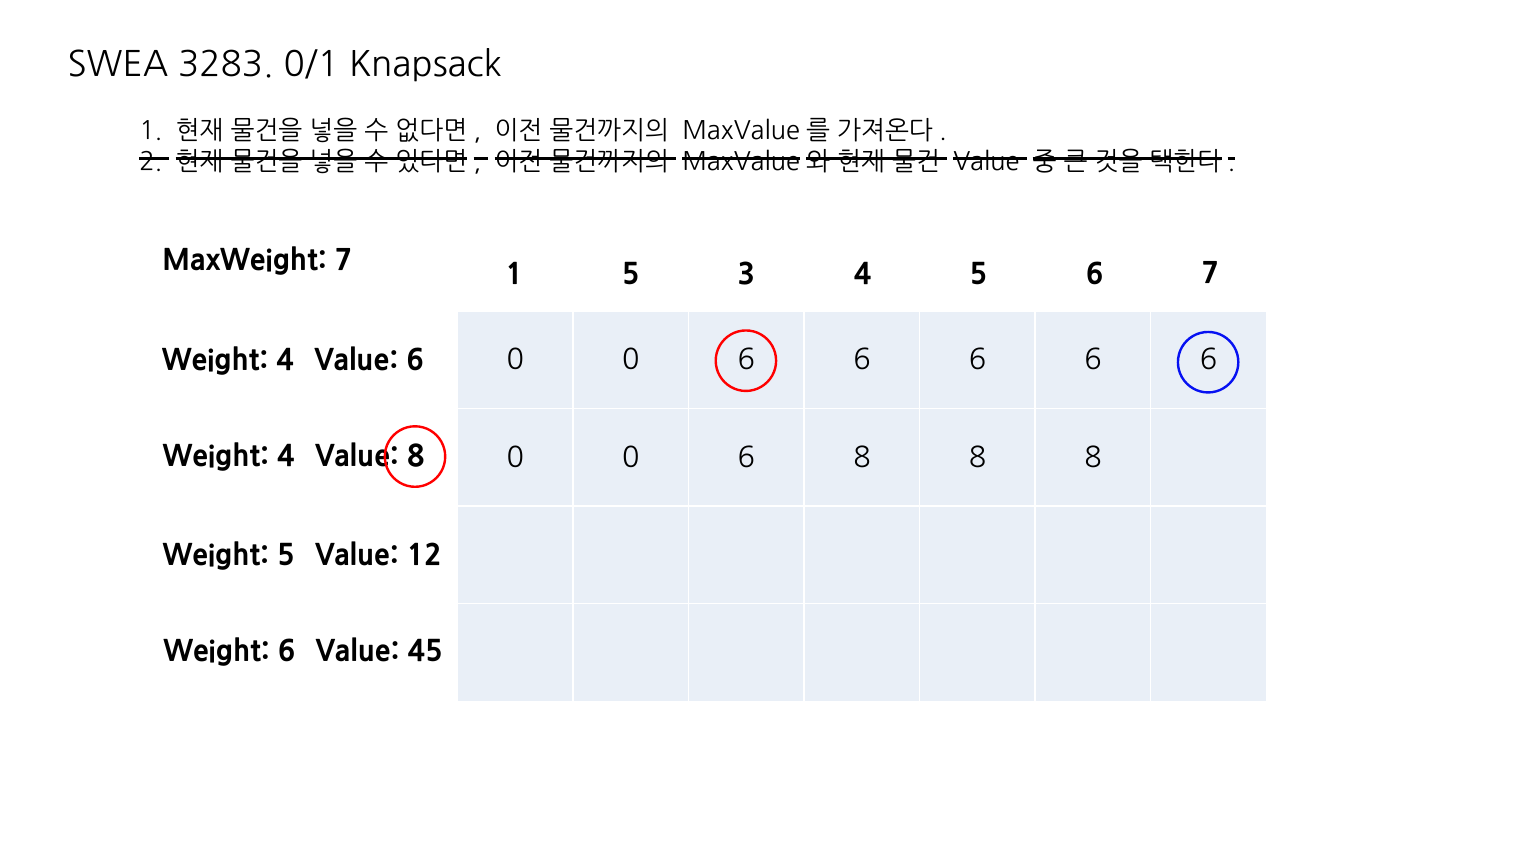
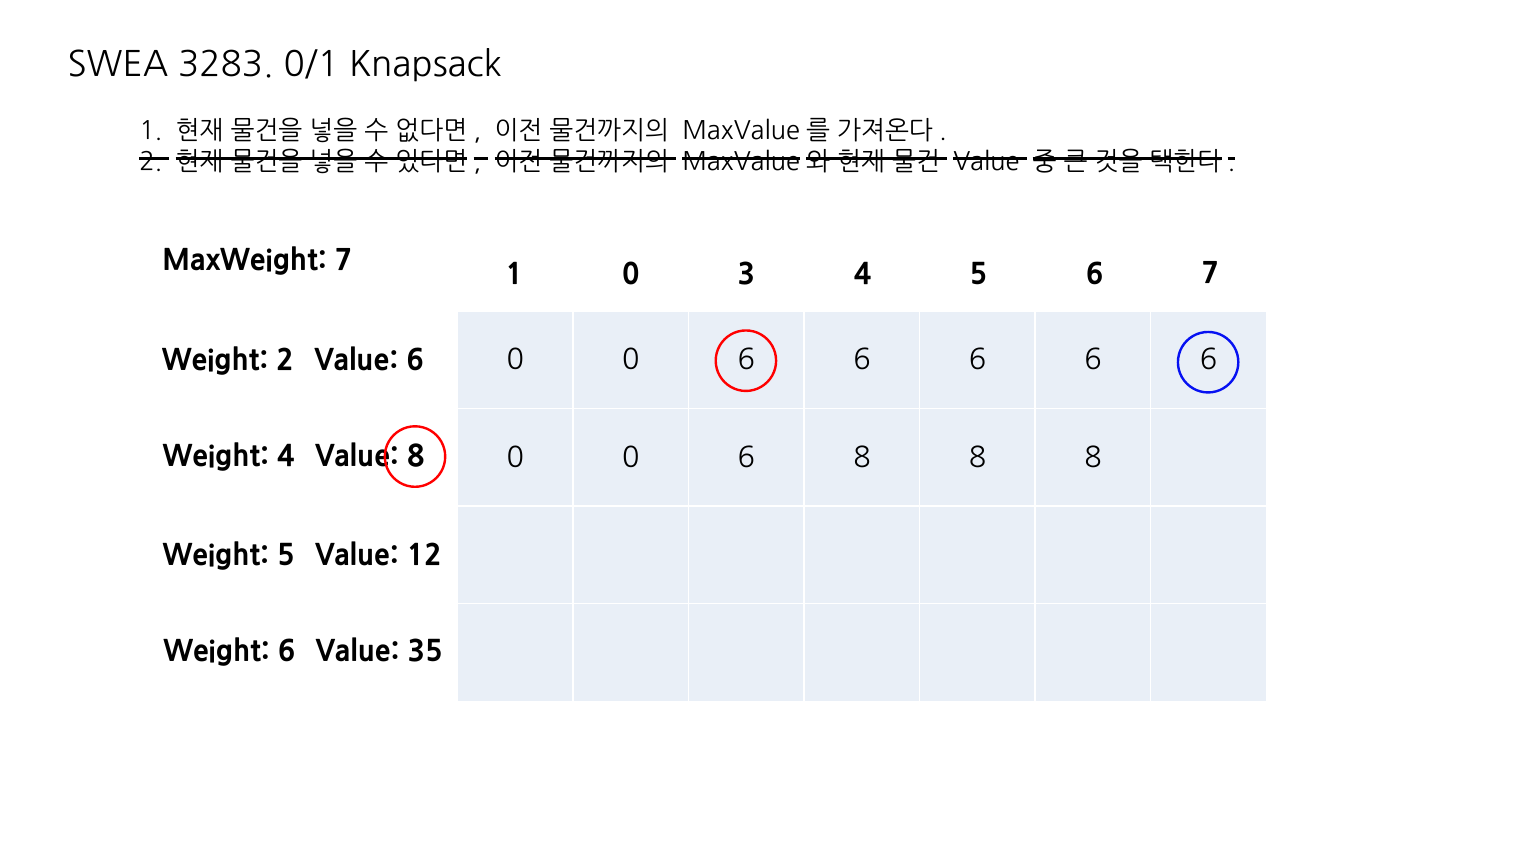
1 5: 5 -> 0 (630, 275)
4: 4 -> 2 (285, 361)
45: 45 -> 35 (425, 652)
